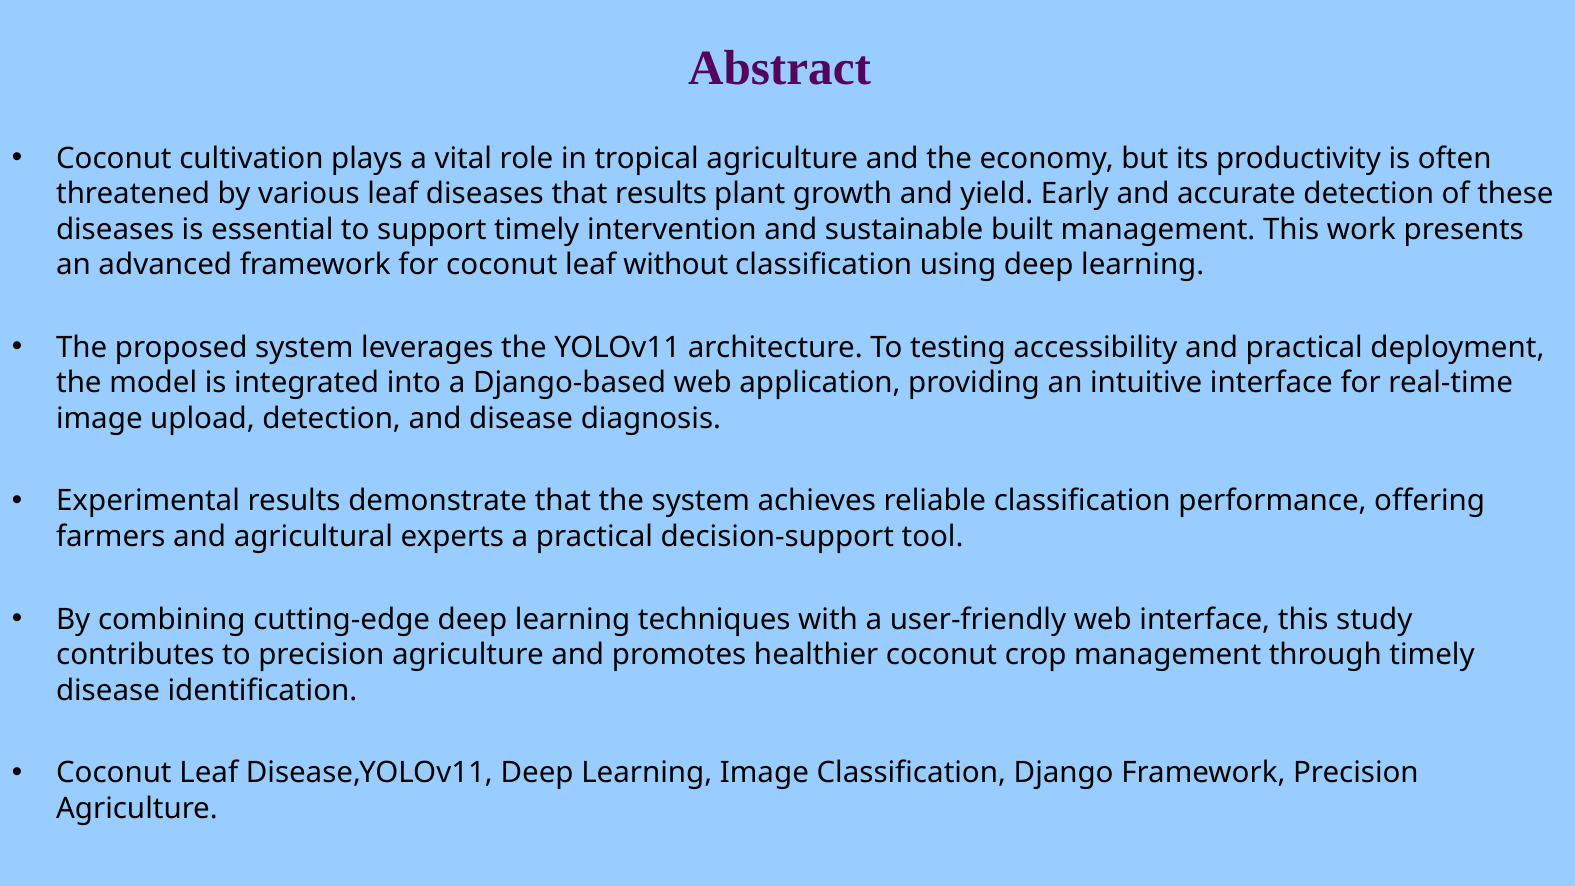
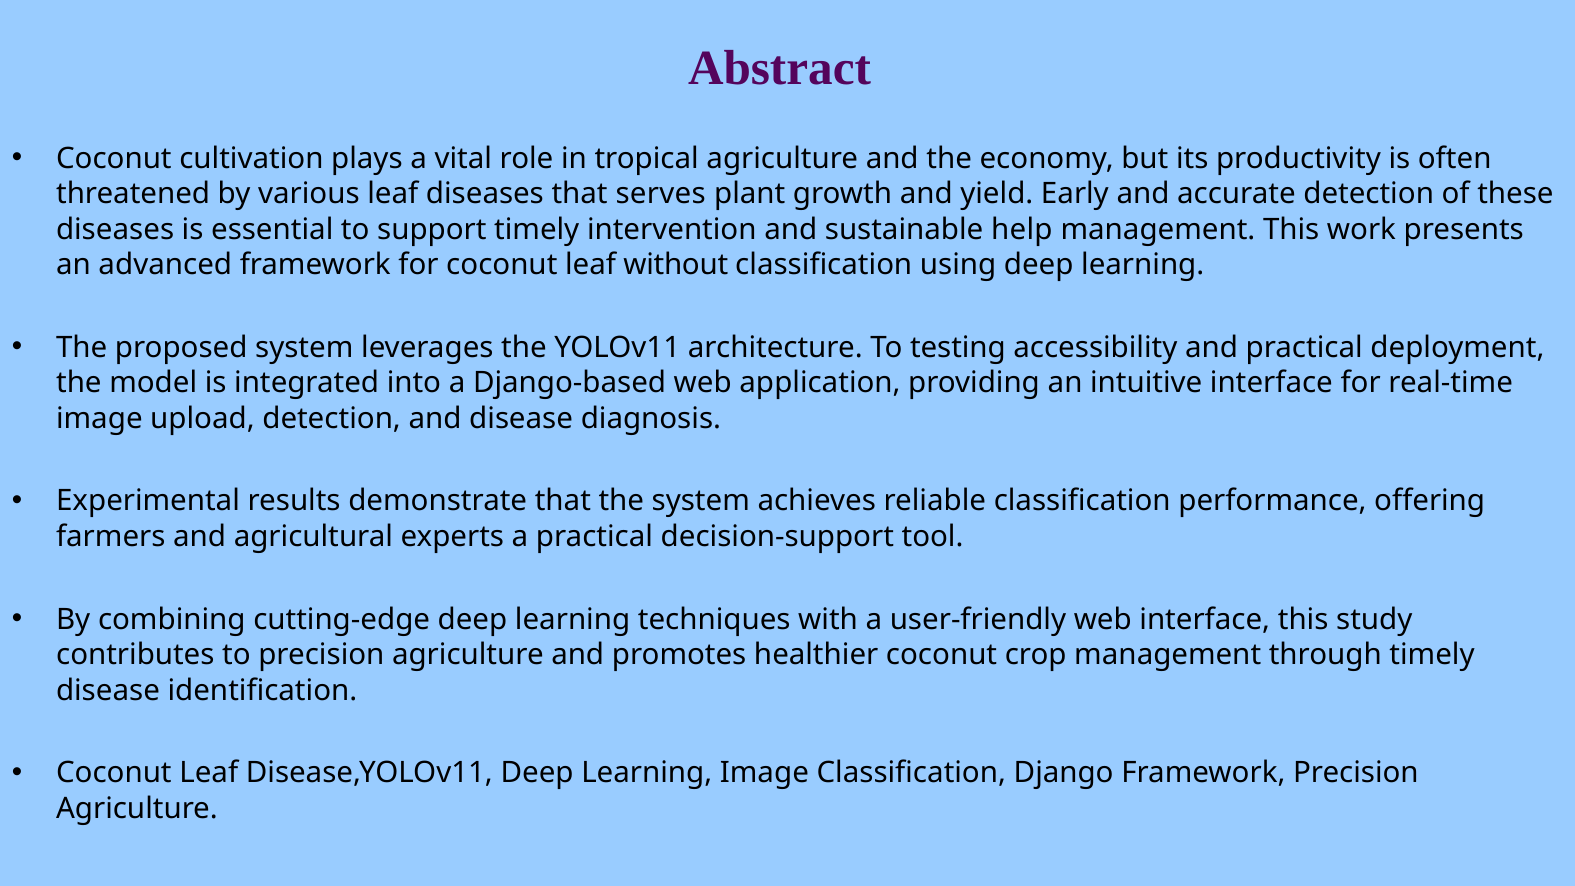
that results: results -> serves (661, 194)
built: built -> help (1022, 230)
